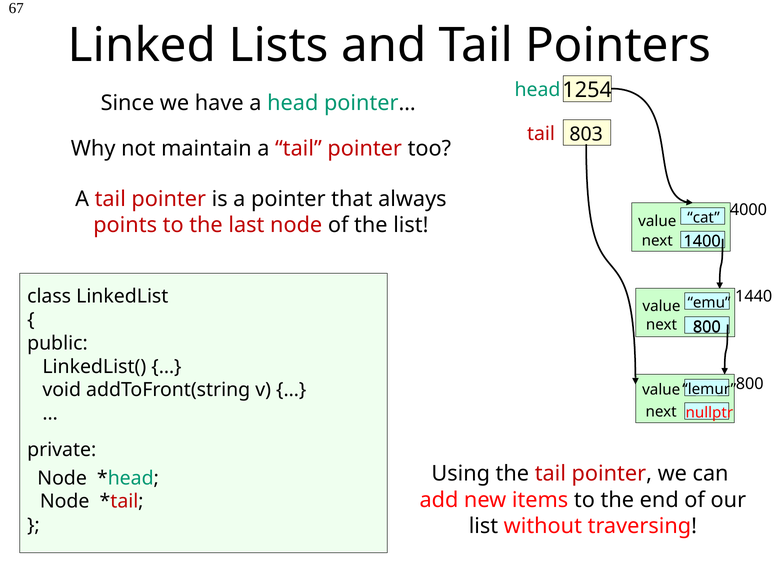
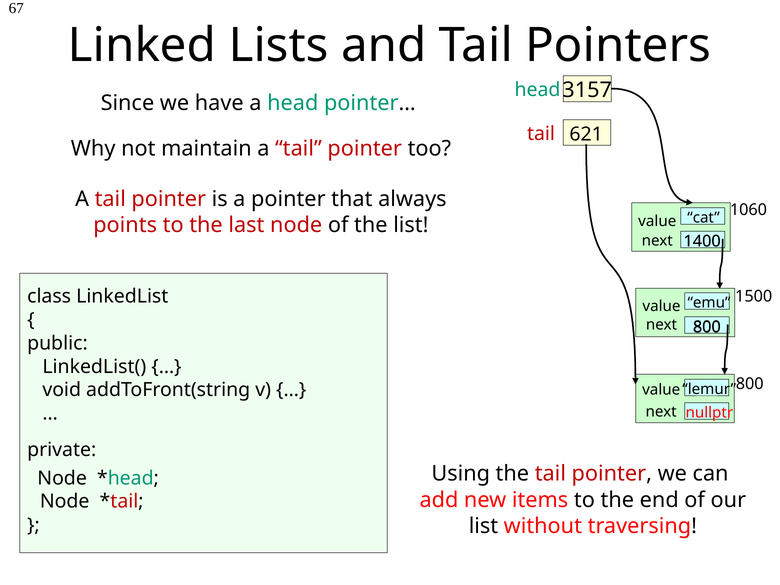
1254: 1254 -> 3157 (587, 90)
803: 803 -> 621 (586, 134)
4000: 4000 -> 1060 (748, 210)
1440: 1440 -> 1500 (754, 296)
